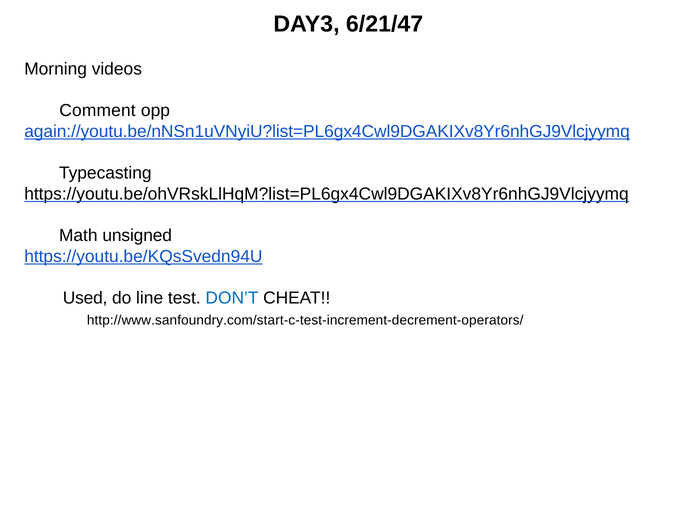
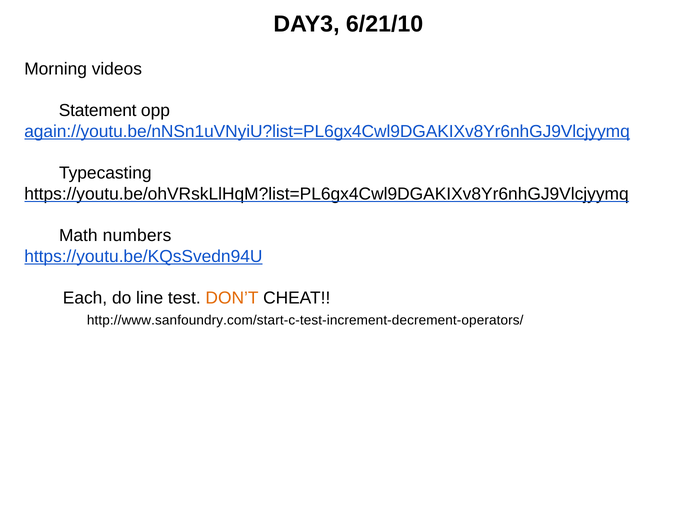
6/21/47: 6/21/47 -> 6/21/10 (385, 24)
Comment: Comment -> Statement (98, 111)
unsigned: unsigned -> numbers (137, 236)
Used: Used -> Each (85, 298)
DON’T colour: blue -> orange (232, 298)
